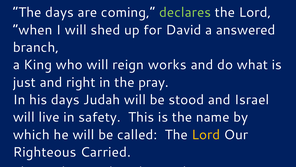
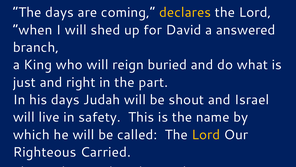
declares colour: light green -> yellow (185, 12)
works: works -> buried (167, 65)
pray: pray -> part (153, 82)
stood: stood -> shout (186, 99)
